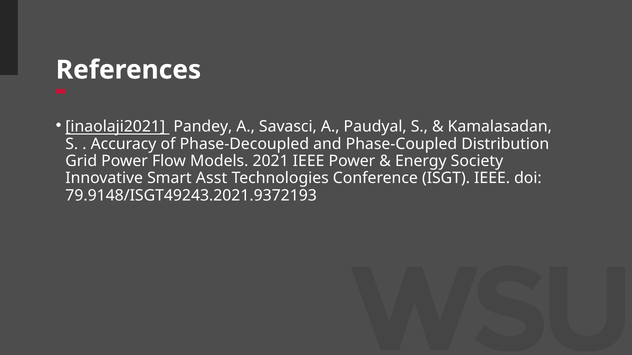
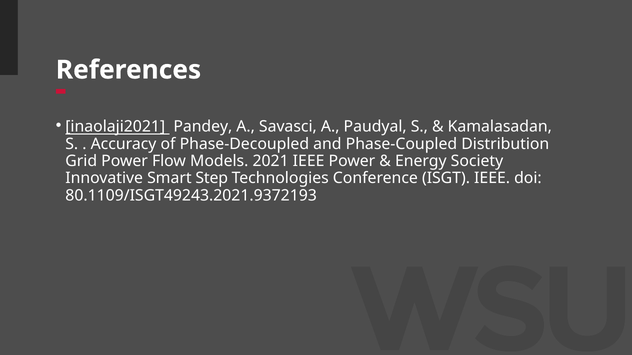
Asst: Asst -> Step (212, 179)
79.9148/ISGT49243.2021.9372193: 79.9148/ISGT49243.2021.9372193 -> 80.1109/ISGT49243.2021.9372193 (191, 196)
